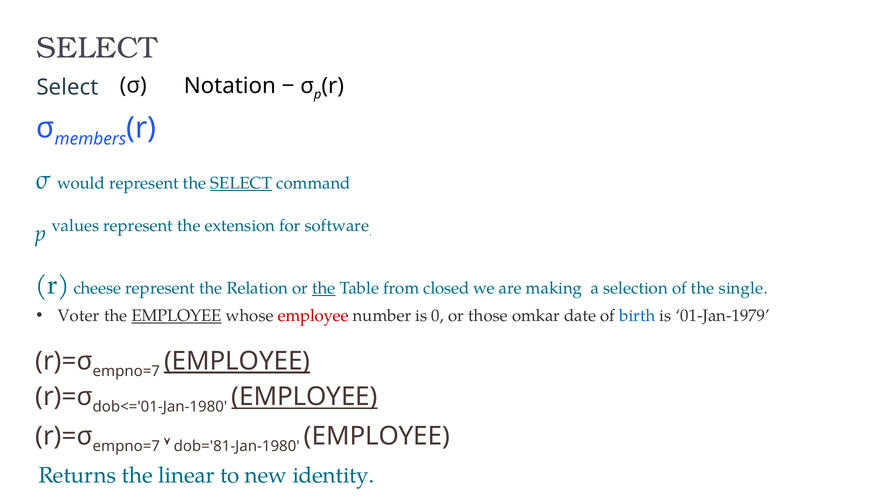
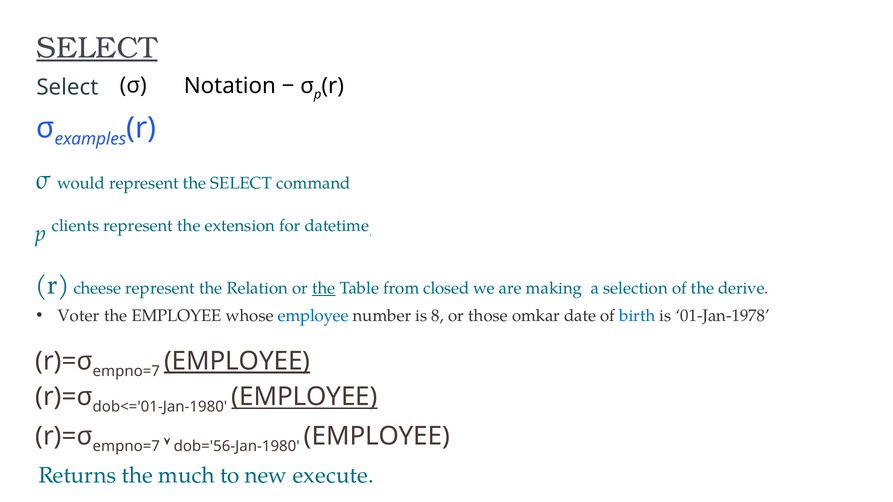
SELECT underline: none -> present (97, 48)
members: members -> examples (90, 139)
SELECT underline: present -> none (241, 184)
values: values -> clients (75, 226)
software: software -> datetime (337, 226)
single: single -> derive (743, 288)
EMPLOYEE underline: present -> none (177, 316)
employee colour: red -> blue (313, 316)
0: 0 -> 8 (438, 316)
01-Jan-1979: 01-Jan-1979 -> 01-Jan-1978 (723, 316)
dob='81-Jan-1980: dob='81-Jan-1980 -> dob='56-Jan-1980 (237, 447)
linear: linear -> much (186, 476)
identity: identity -> execute (333, 476)
